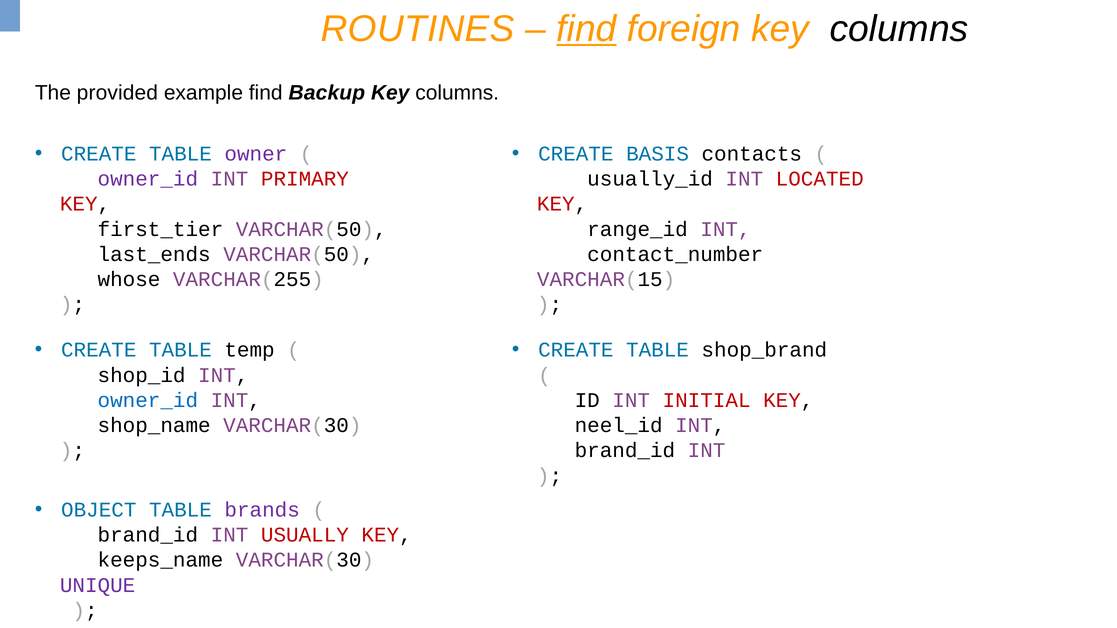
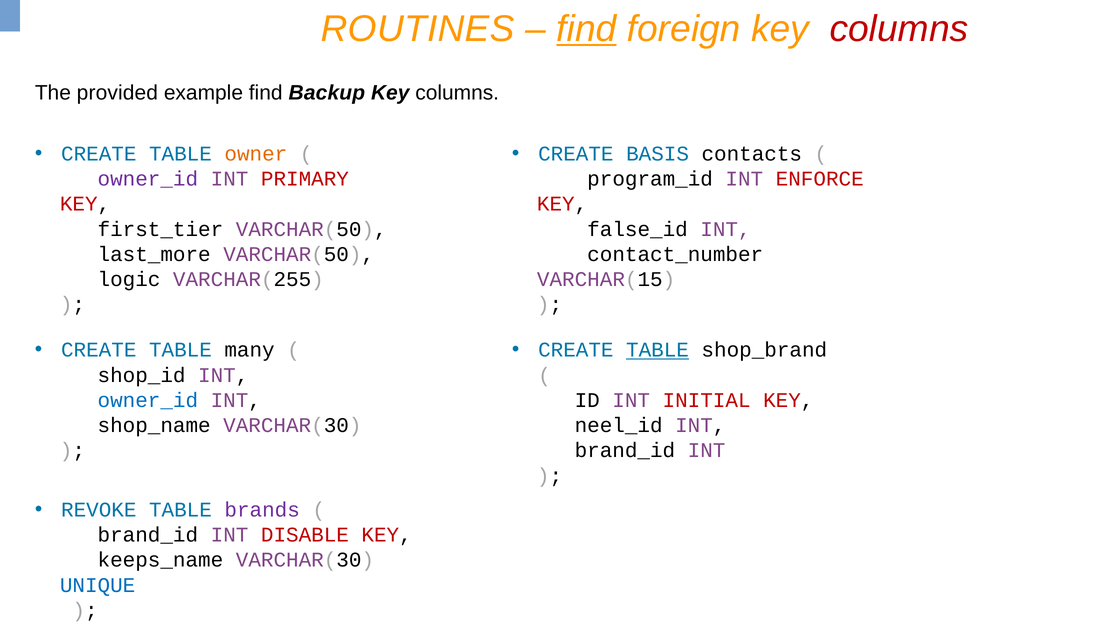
columns colour: black -> red (899, 29)
owner colour: purple -> orange (256, 154)
usually_id: usually_id -> program_id (650, 179)
LOCATED: LOCATED -> ENFORCE (820, 179)
range_id: range_id -> false_id (638, 229)
last_ends: last_ends -> last_more (154, 254)
whose: whose -> logic (129, 280)
temp: temp -> many (250, 350)
TABLE underline: none -> present (658, 350)
OBJECT: OBJECT -> REVOKE (99, 510)
USUALLY: USUALLY -> DISABLE (305, 535)
UNIQUE colour: purple -> blue (98, 585)
